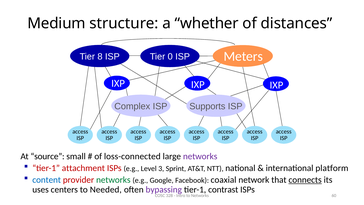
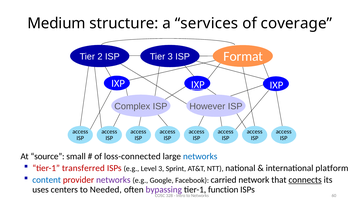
whether: whether -> services (207, 23)
distances: distances -> coverage (296, 23)
Meters: Meters -> Format (243, 56)
8: 8 -> 2 (100, 57)
Tier 0: 0 -> 3 (170, 57)
IXP underline: none -> present (198, 85)
Supports: Supports -> However (207, 106)
networks colour: purple -> blue (200, 156)
attachment: attachment -> transferred (83, 168)
networks colour: green -> purple (113, 180)
coaxial: coaxial -> carried (224, 180)
contrast: contrast -> function (223, 189)
